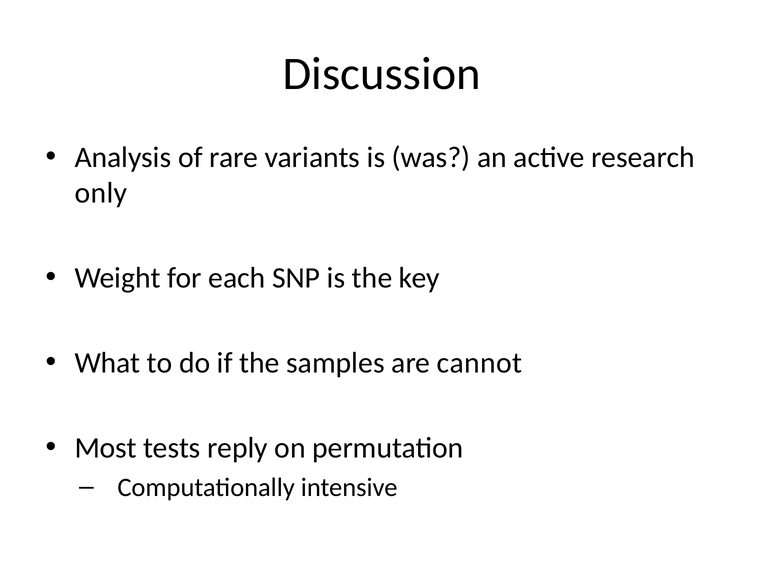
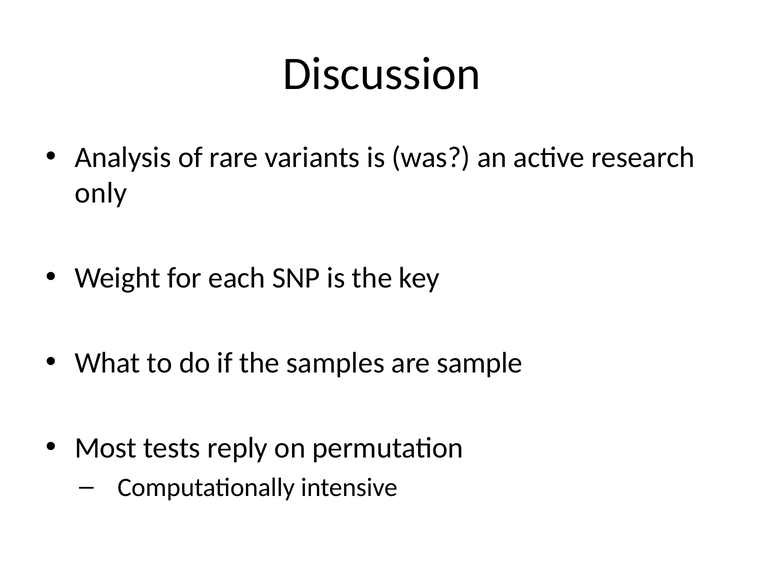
cannot: cannot -> sample (480, 363)
